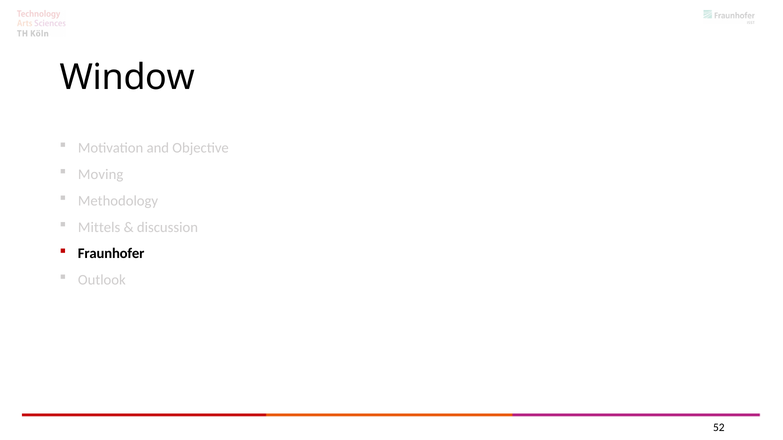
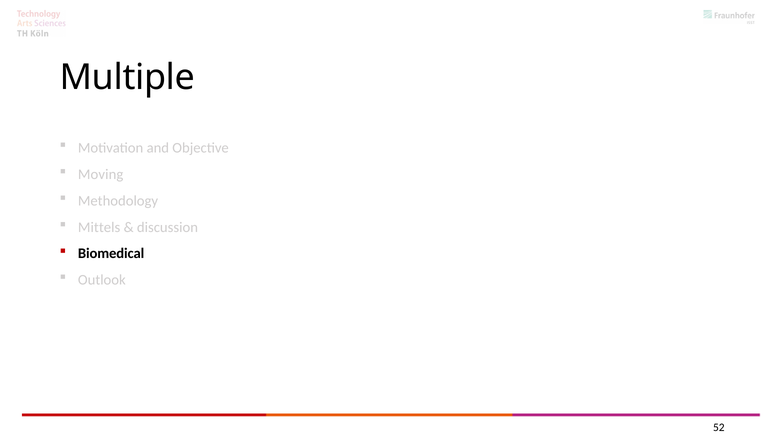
Window: Window -> Multiple (127, 78)
Fraunhofer: Fraunhofer -> Biomedical (111, 254)
